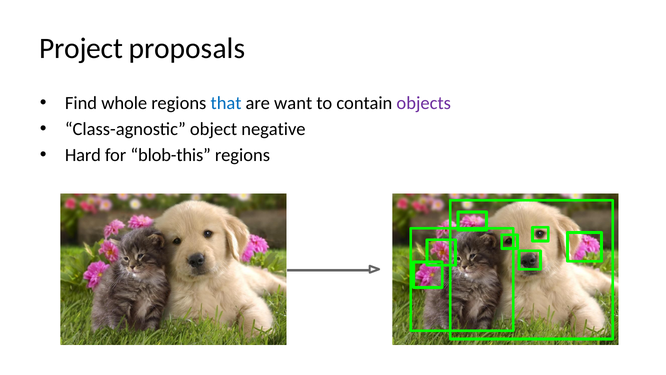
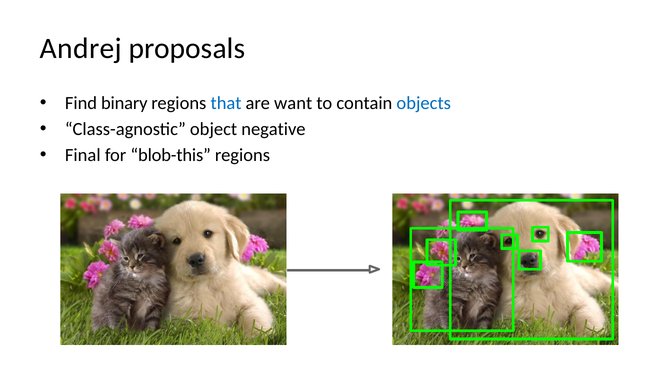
Project: Project -> Andrej (81, 48)
whole: whole -> binary (124, 103)
objects colour: purple -> blue (424, 103)
Hard: Hard -> Final (83, 155)
